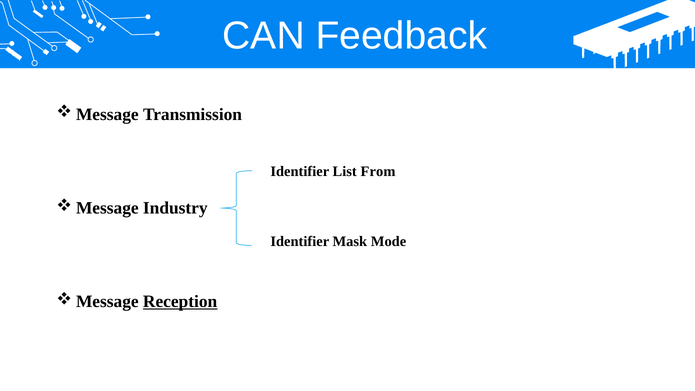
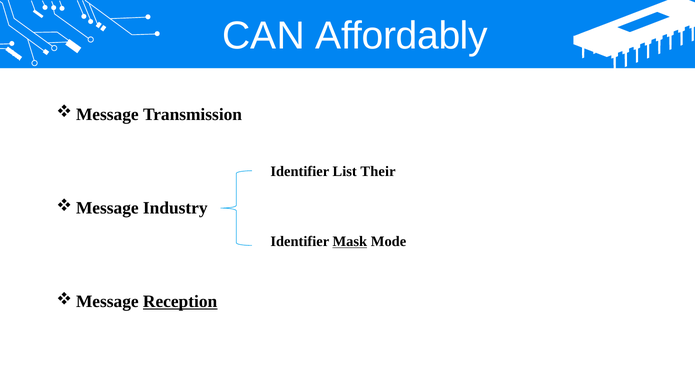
Feedback: Feedback -> Affordably (402, 36)
From: From -> Their (378, 172)
Mask underline: none -> present (350, 241)
